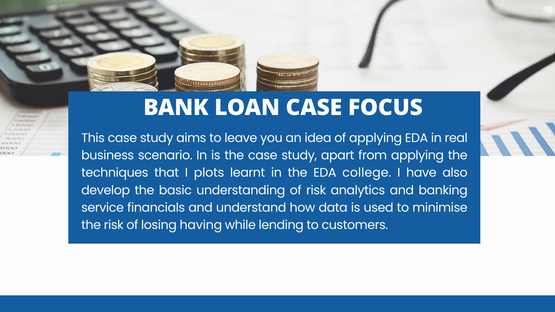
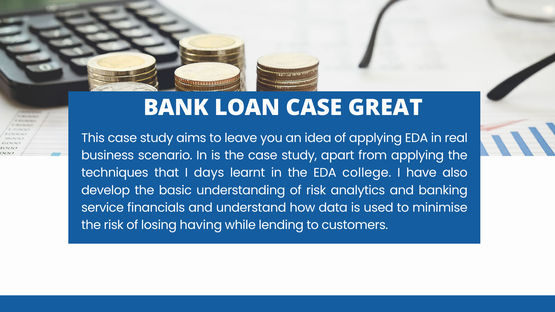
FOCUS: FOCUS -> GREAT (385, 108)
plots: plots -> days (209, 173)
